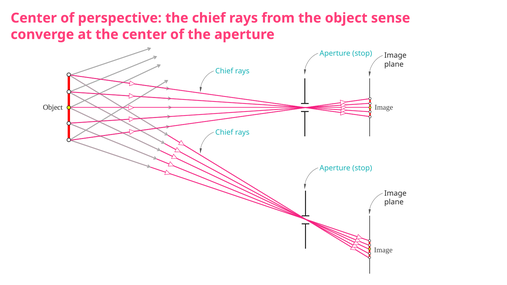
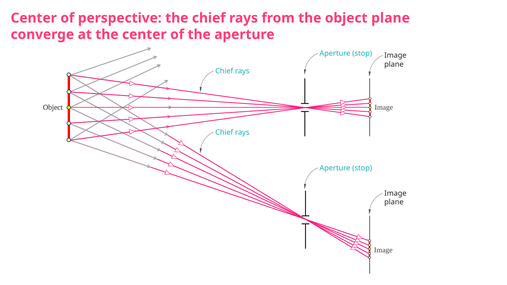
object sense: sense -> plane (391, 18)
